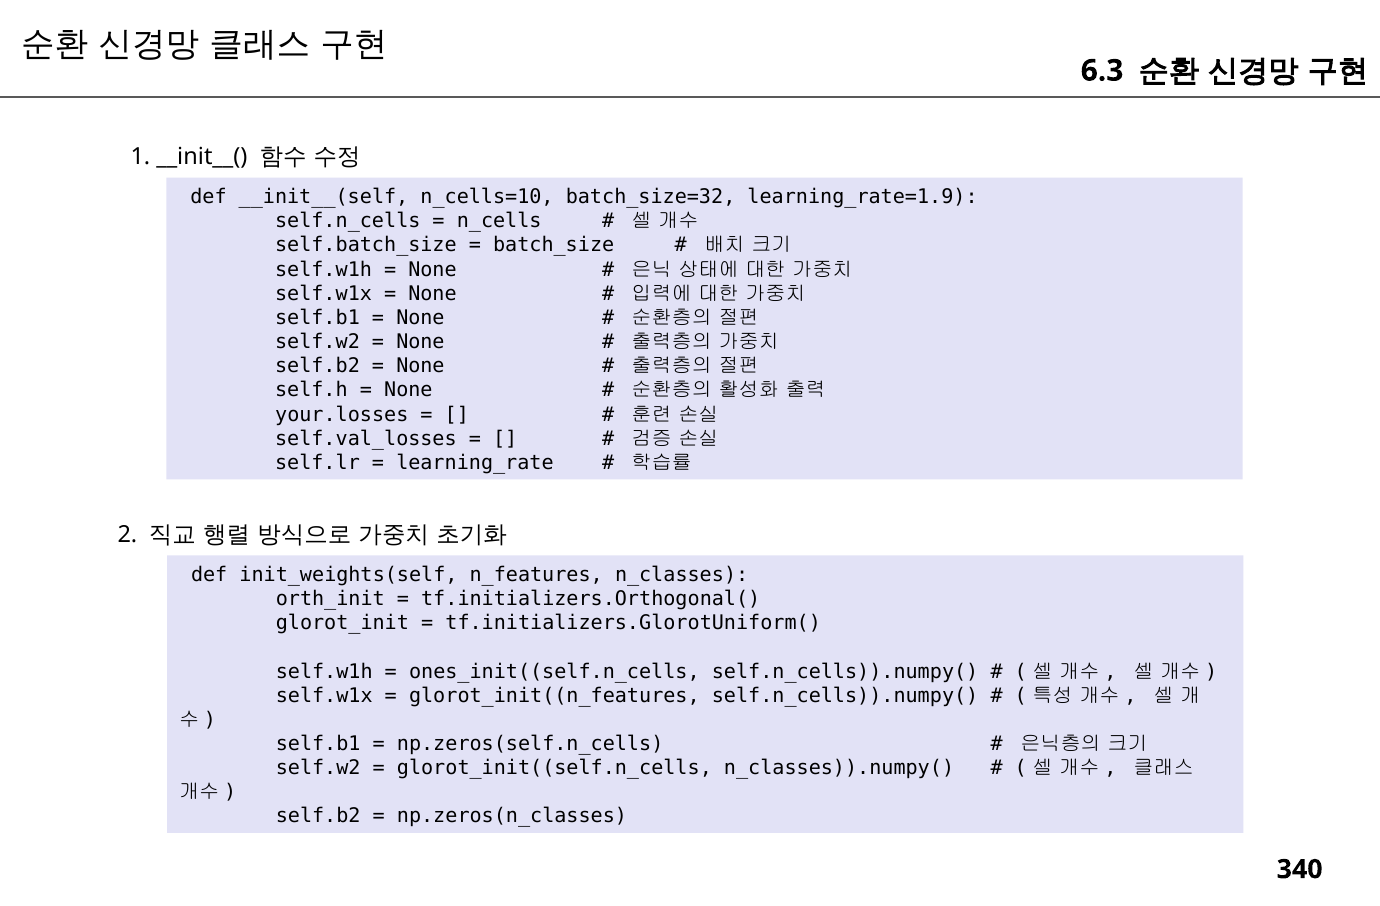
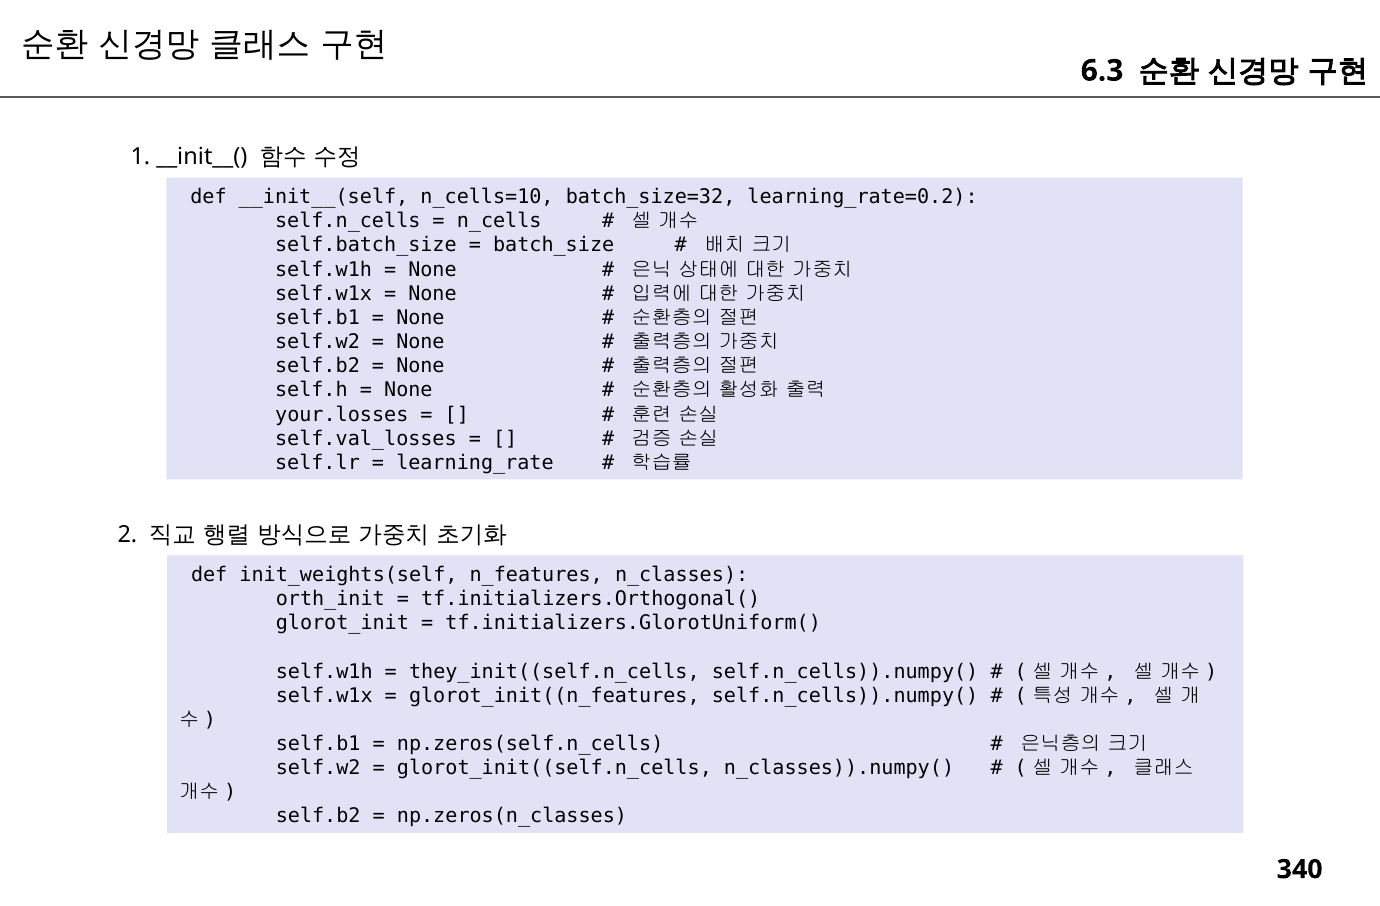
learning_rate=1.9: learning_rate=1.9 -> learning_rate=0.2 (863, 197)
ones_init((self.n_cells: ones_init((self.n_cells -> they_init((self.n_cells (554, 672)
